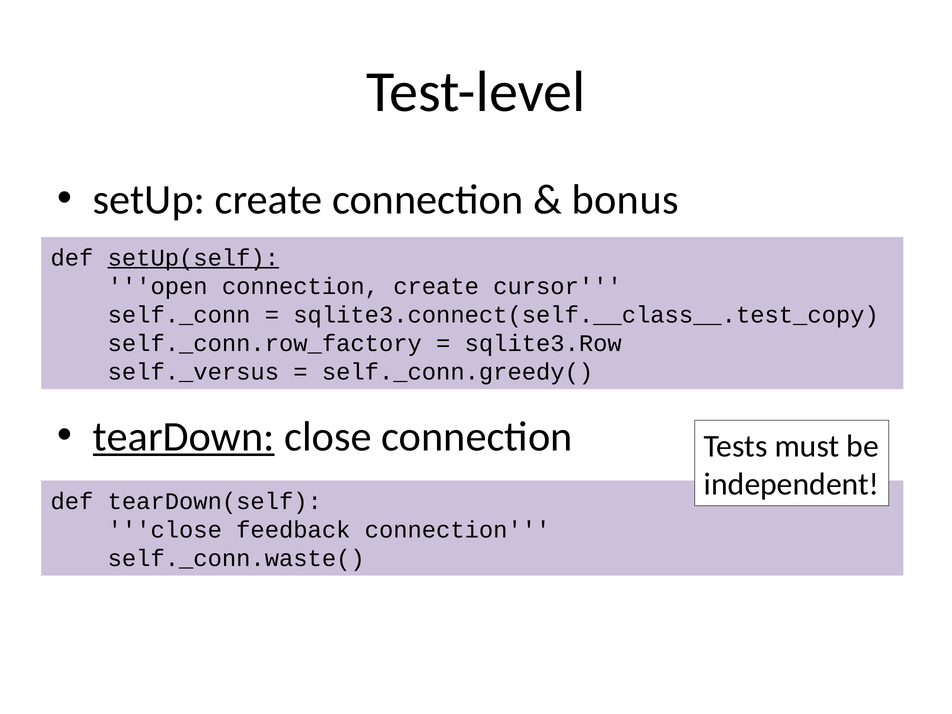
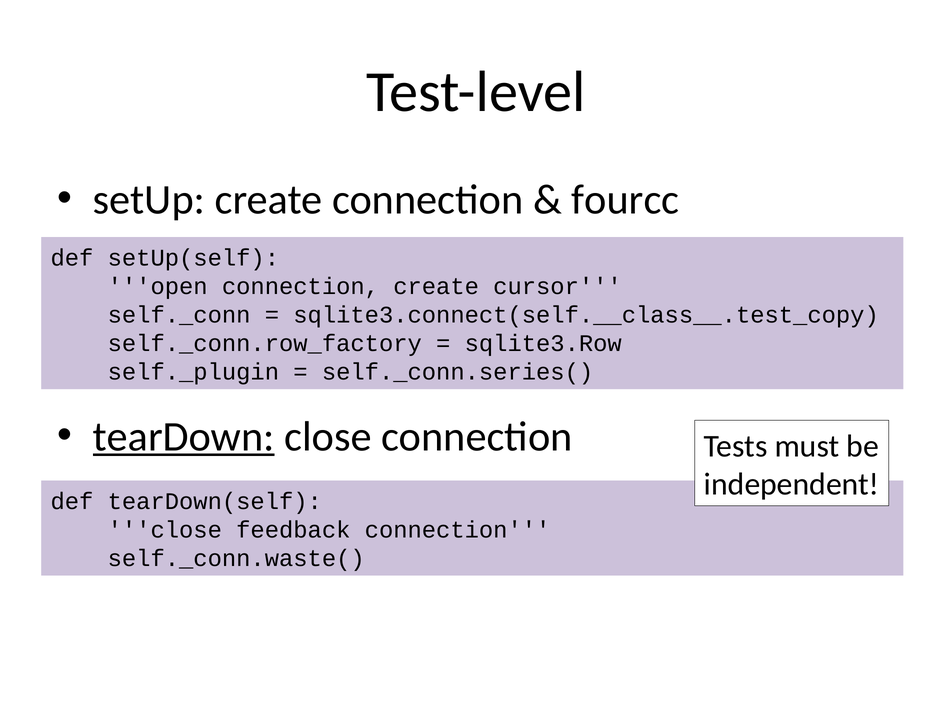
bonus: bonus -> fourcc (625, 200)
setUp(self underline: present -> none (193, 258)
self._versus: self._versus -> self._plugin (193, 372)
self._conn.greedy(: self._conn.greedy( -> self._conn.series( (458, 372)
